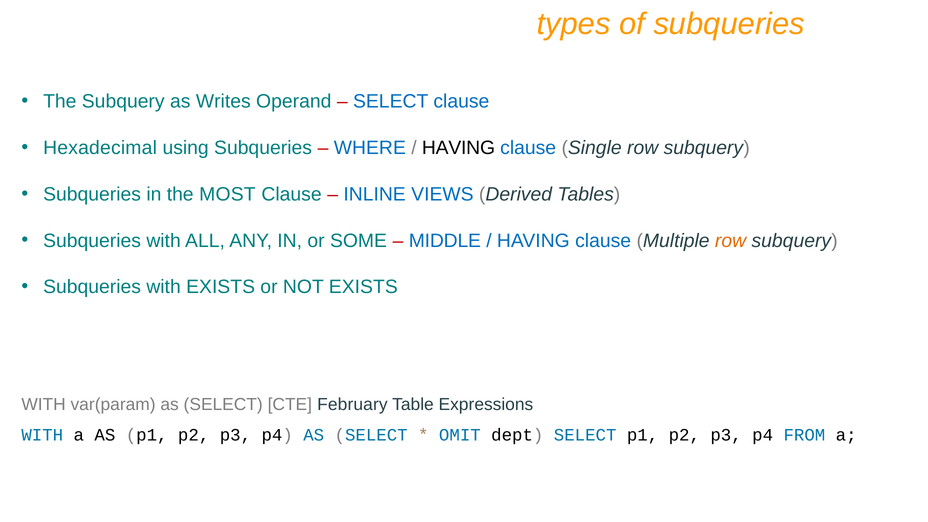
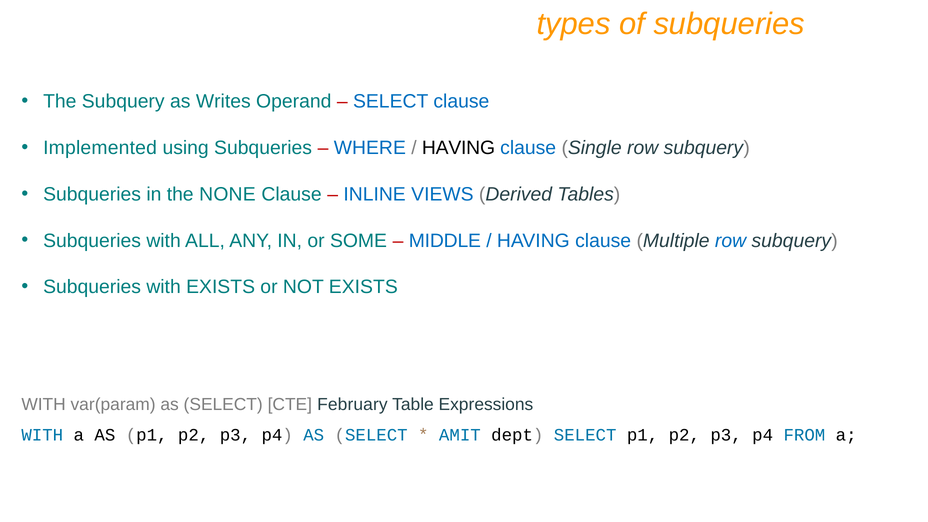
Hexadecimal: Hexadecimal -> Implemented (100, 148)
MOST: MOST -> NONE (227, 194)
row colour: orange -> blue (731, 241)
OMIT: OMIT -> AMIT (460, 435)
